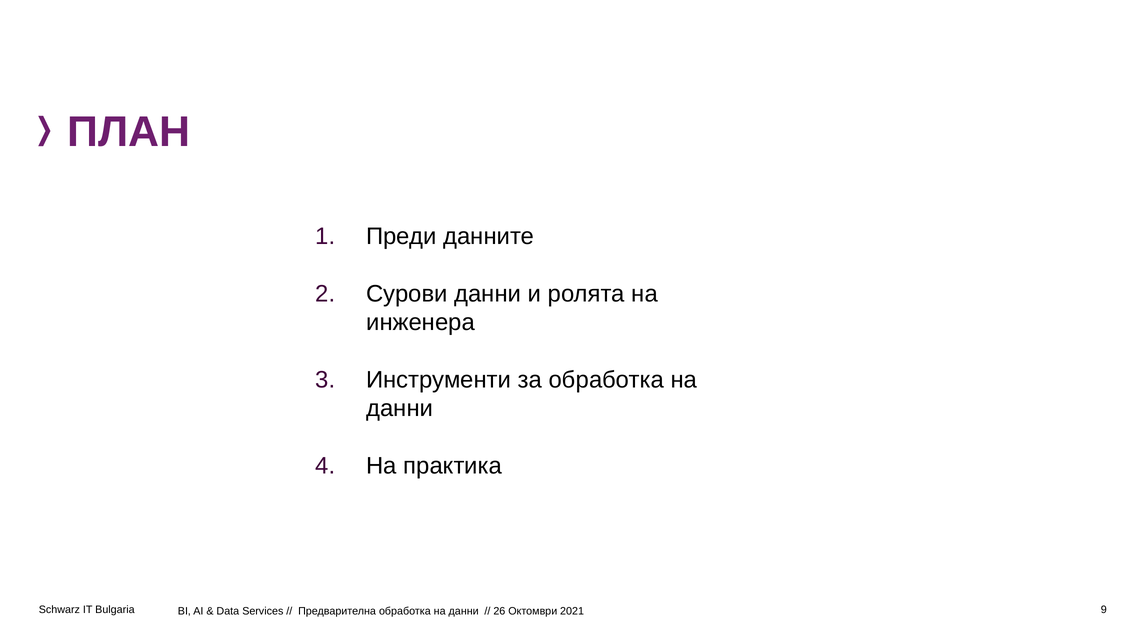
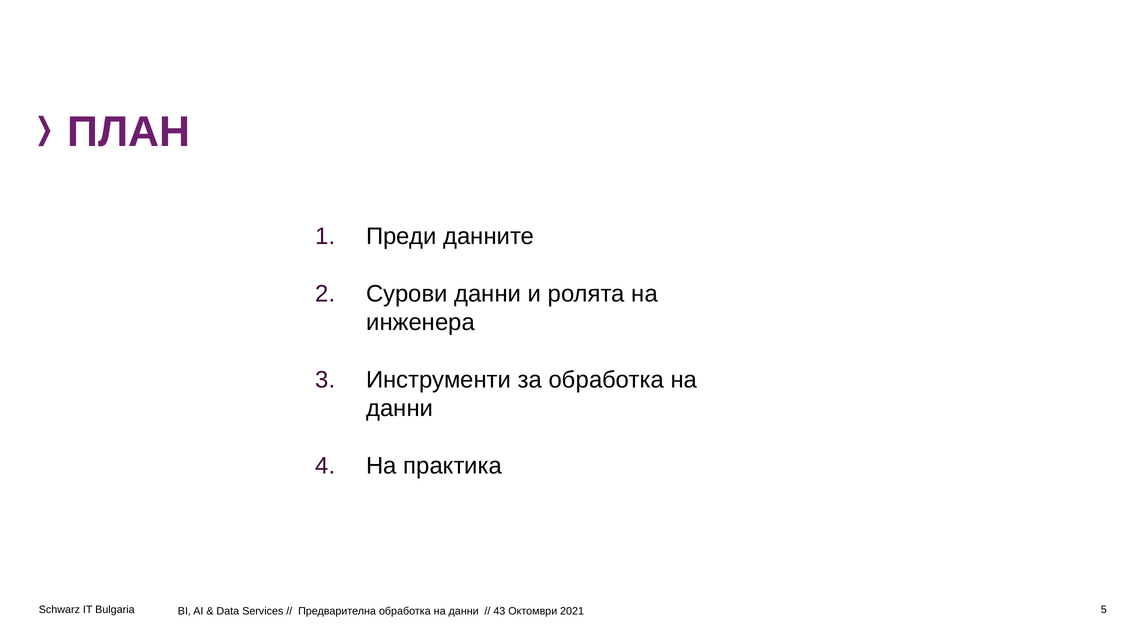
26: 26 -> 43 (499, 611)
9: 9 -> 5 (1104, 610)
